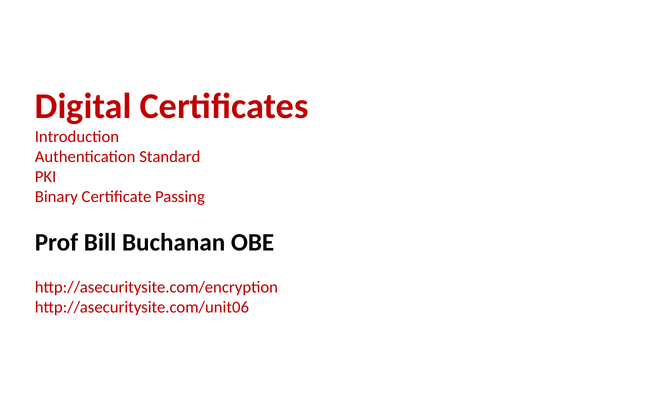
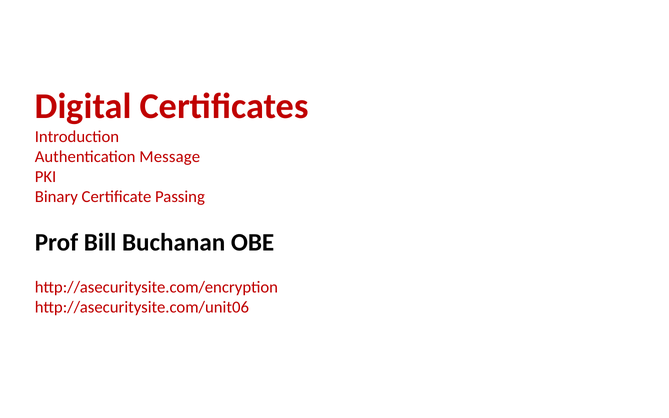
Standard: Standard -> Message (170, 157)
